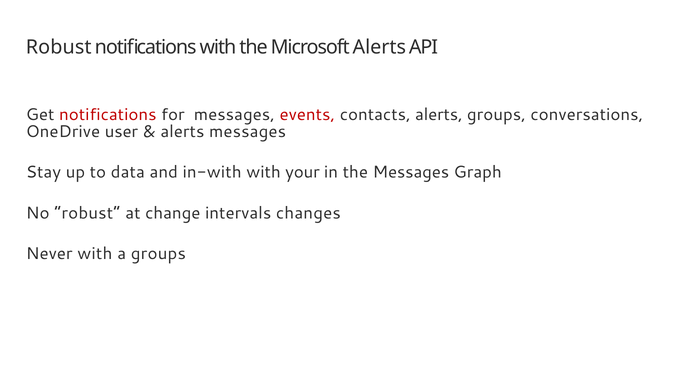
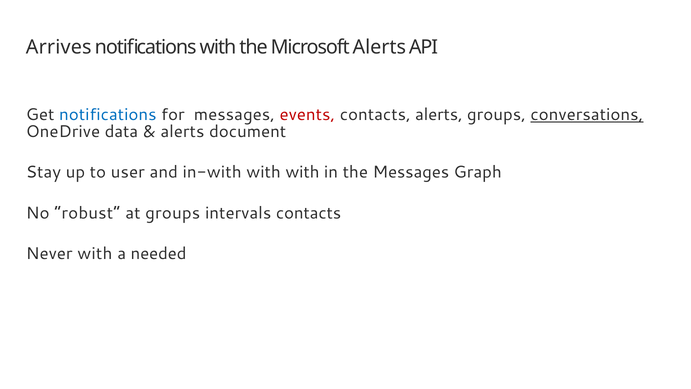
Robust: Robust -> Arrives (59, 47)
notifications colour: red -> blue (108, 115)
conversations underline: none -> present (587, 115)
user: user -> data (121, 132)
alerts messages: messages -> document (248, 132)
data: data -> user (128, 172)
with your: your -> with (302, 172)
at change: change -> groups (173, 213)
intervals changes: changes -> contacts (309, 213)
a groups: groups -> needed (159, 254)
